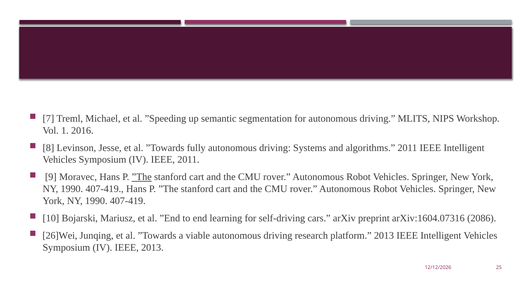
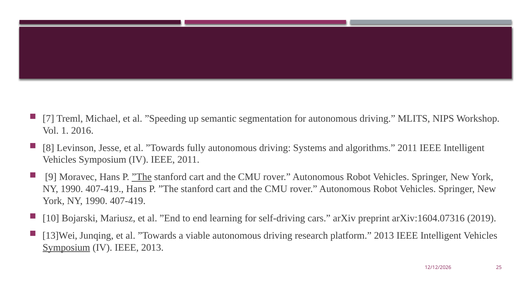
2086: 2086 -> 2019 (482, 218)
26]Wei: 26]Wei -> 13]Wei (60, 235)
Symposium underline: none -> present (66, 247)
